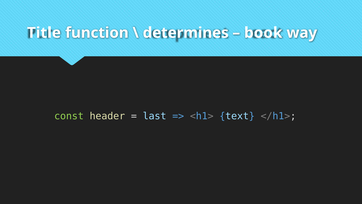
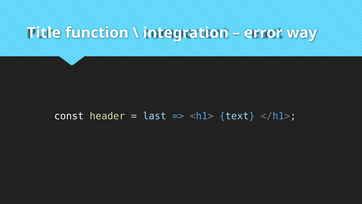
determines: determines -> integration (186, 33)
book: book -> error (263, 33)
const colour: light green -> white (69, 116)
